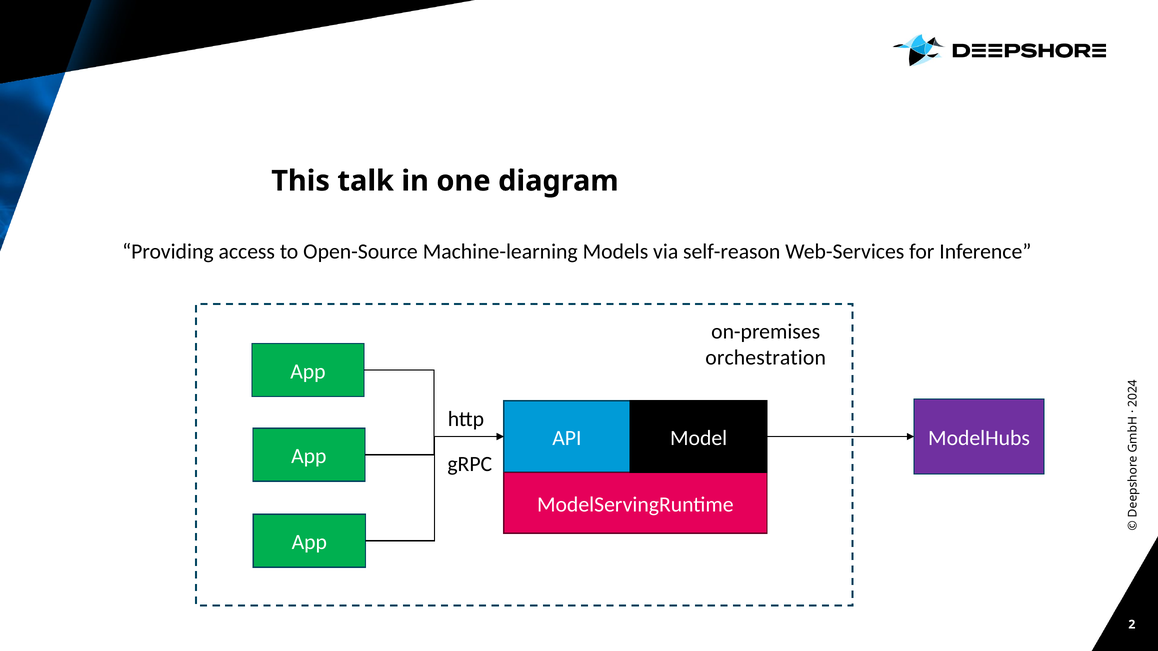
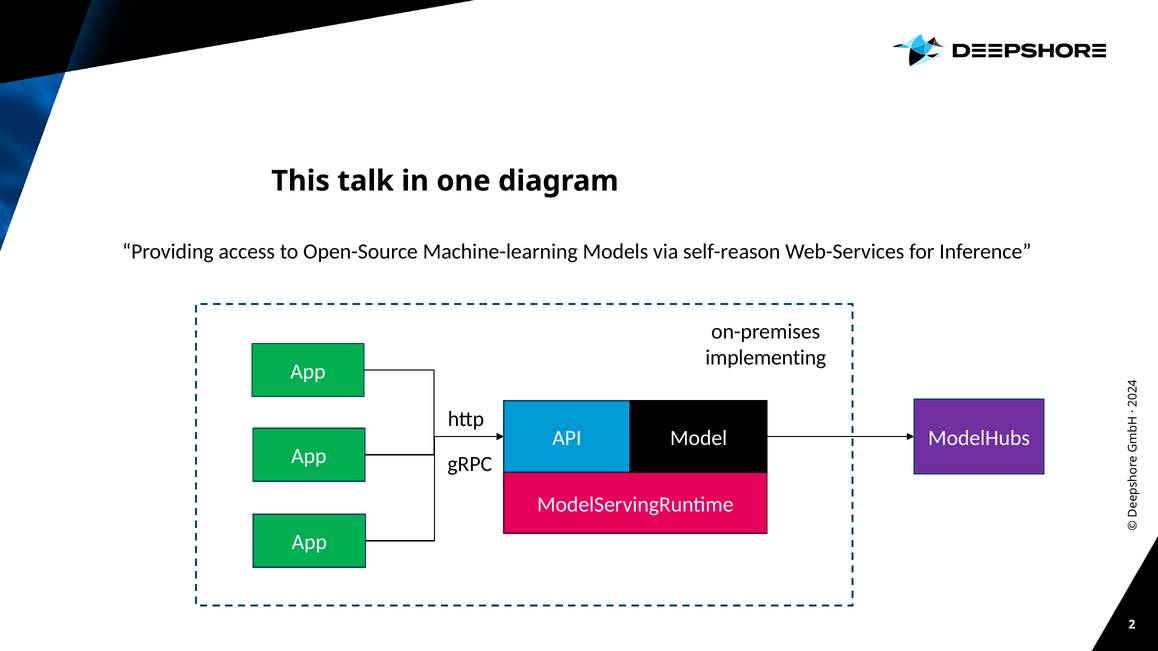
orchestration: orchestration -> implementing (766, 358)
